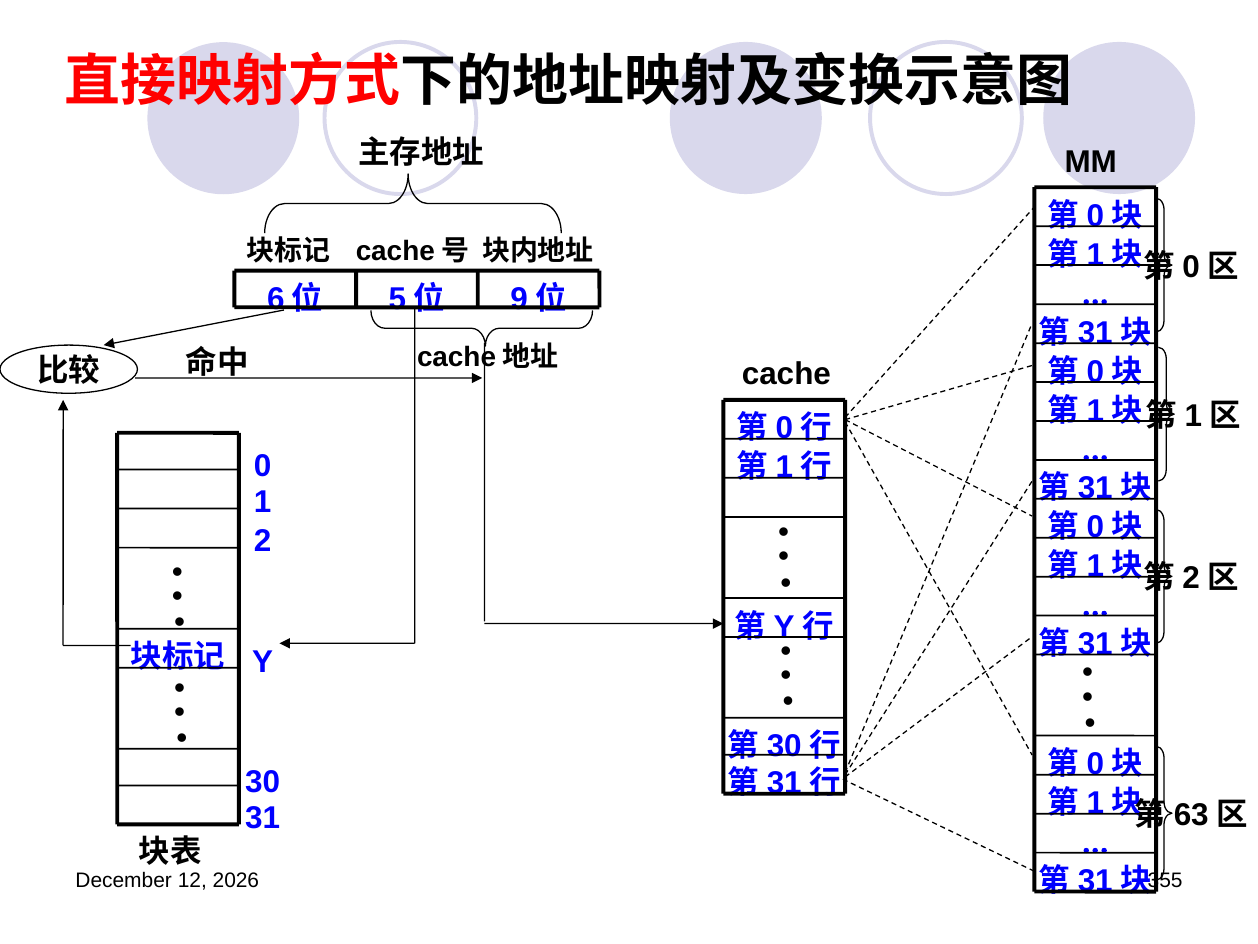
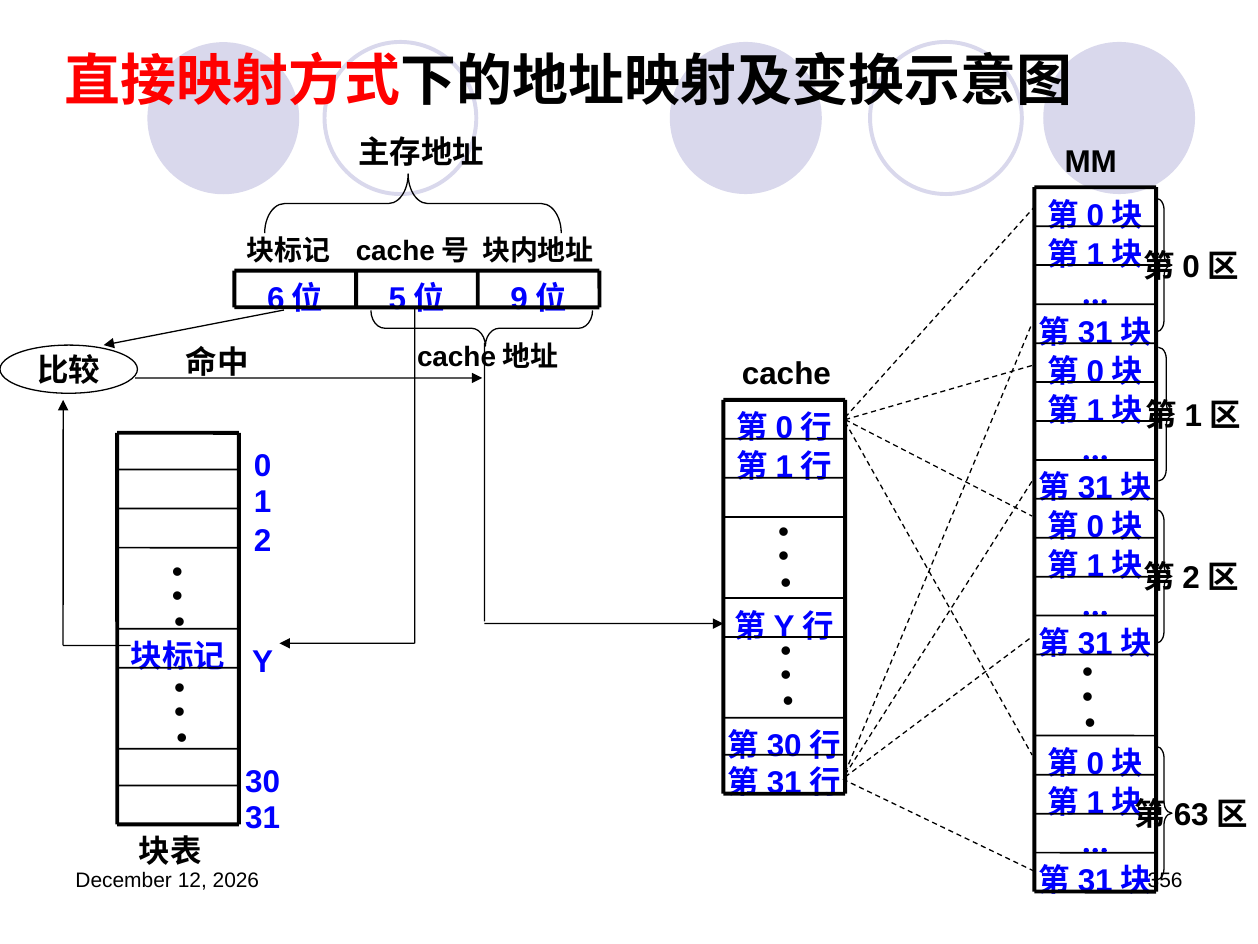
355: 355 -> 356 (1165, 880)
